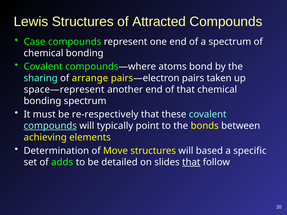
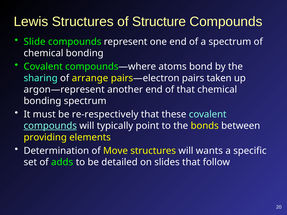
Attracted: Attracted -> Structure (159, 22)
Case: Case -> Slide (35, 42)
space—represent: space—represent -> argon—represent (64, 90)
achieving: achieving -> providing (45, 137)
based: based -> wants (209, 151)
that underline: present -> none (191, 162)
